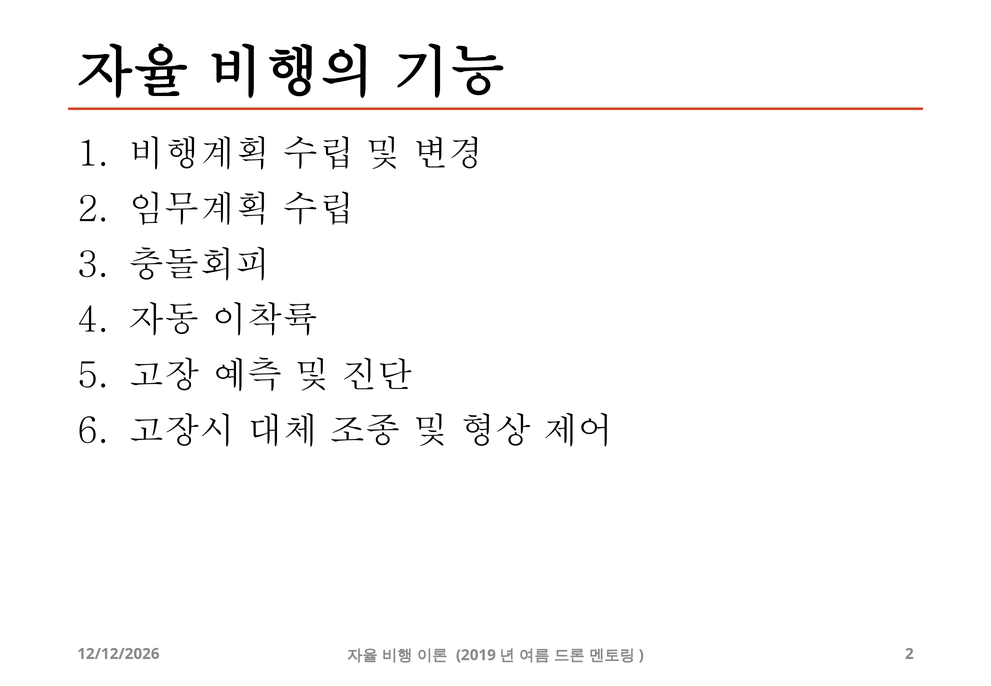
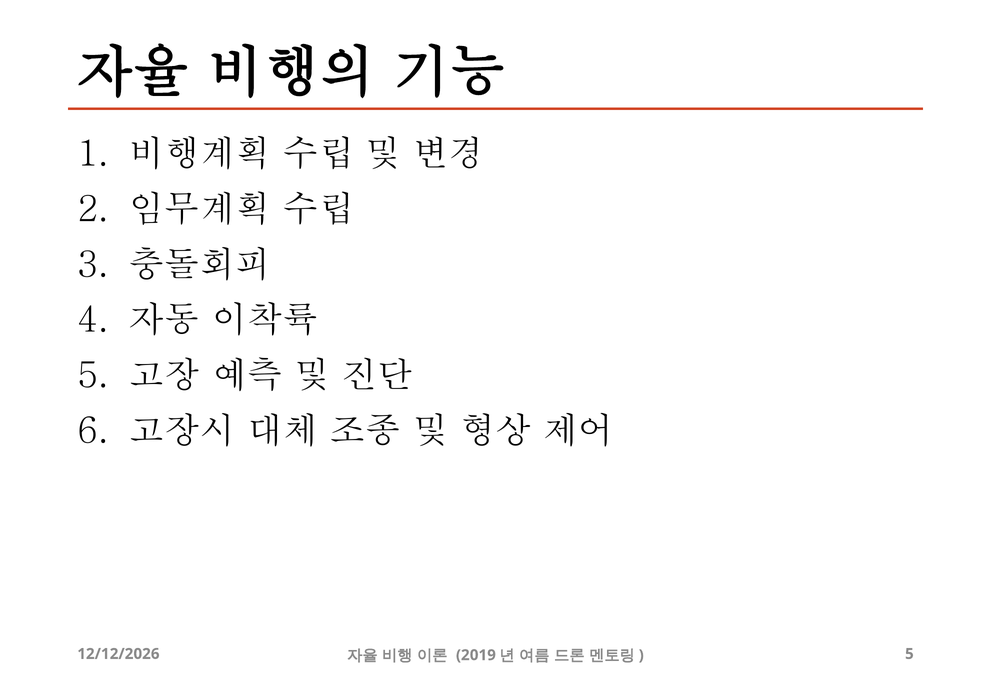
2: 2 -> 5 (909, 654)
